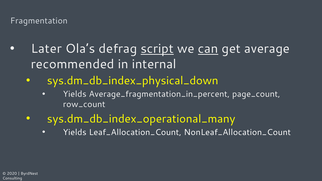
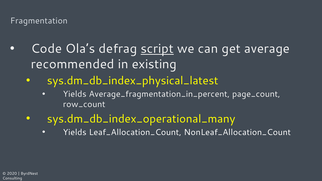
Later: Later -> Code (46, 49)
can underline: present -> none (208, 49)
internal: internal -> existing (154, 64)
sys.dm_db_index_physical_down: sys.dm_db_index_physical_down -> sys.dm_db_index_physical_latest (133, 81)
